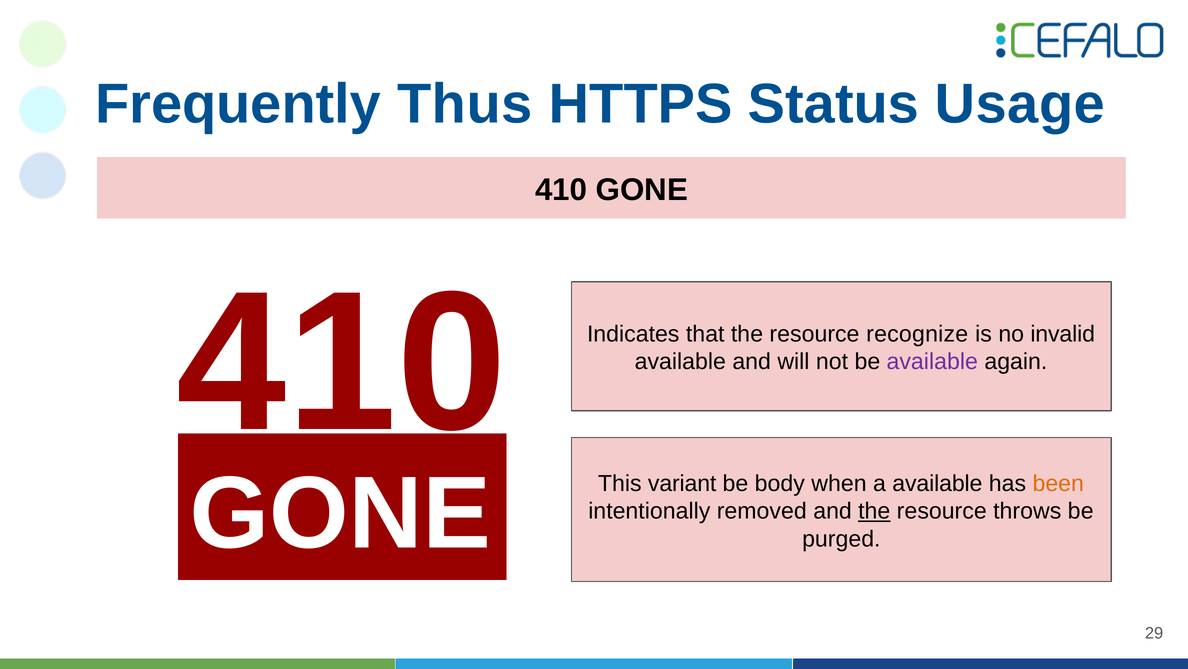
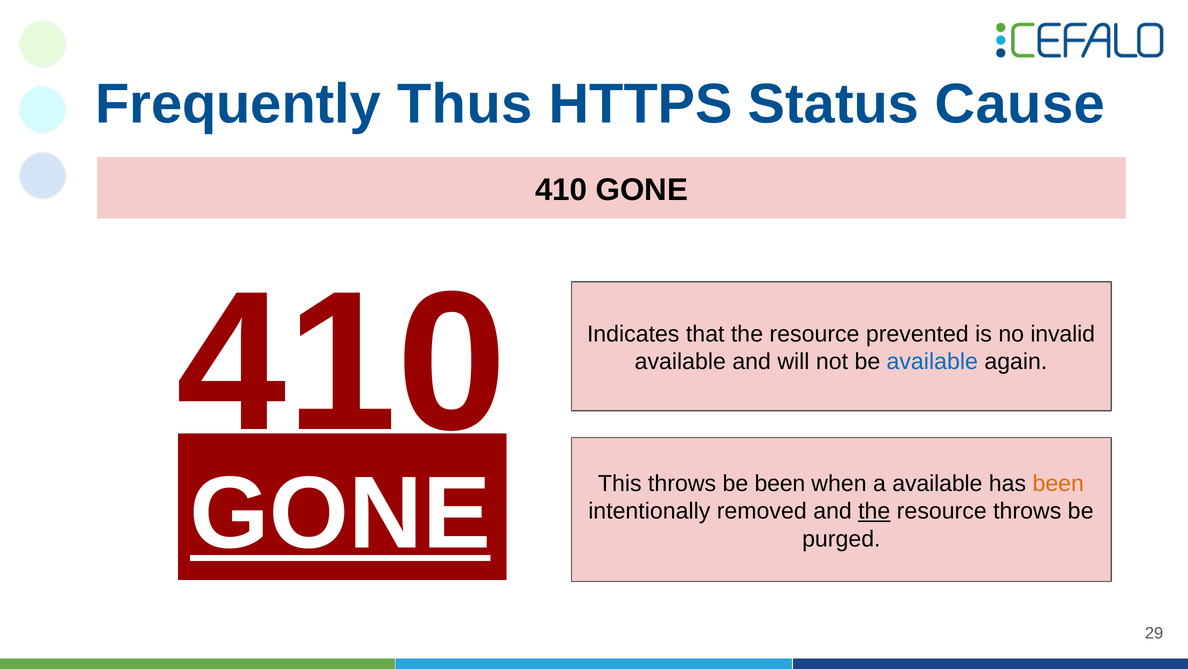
Usage: Usage -> Cause (1020, 104)
recognize: recognize -> prevented (917, 334)
available colour: purple -> blue (932, 361)
GONE underline: none -> present (340, 513)
This variant: variant -> throws (682, 483)
be body: body -> been (780, 483)
